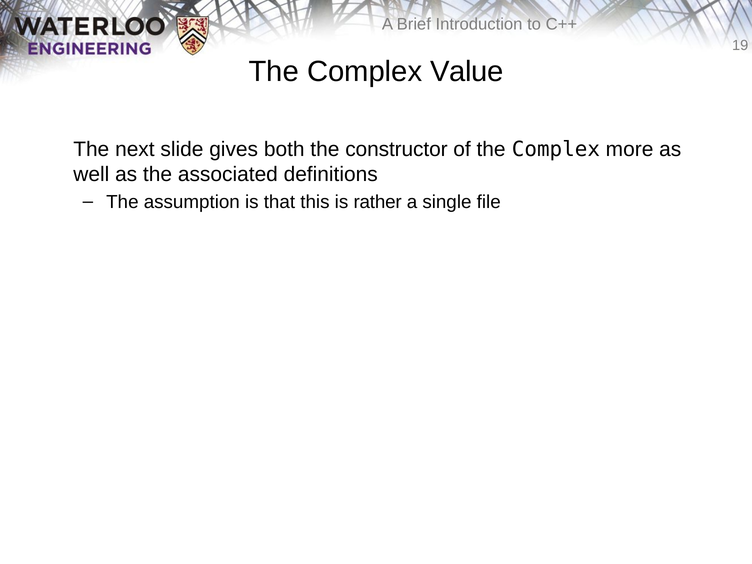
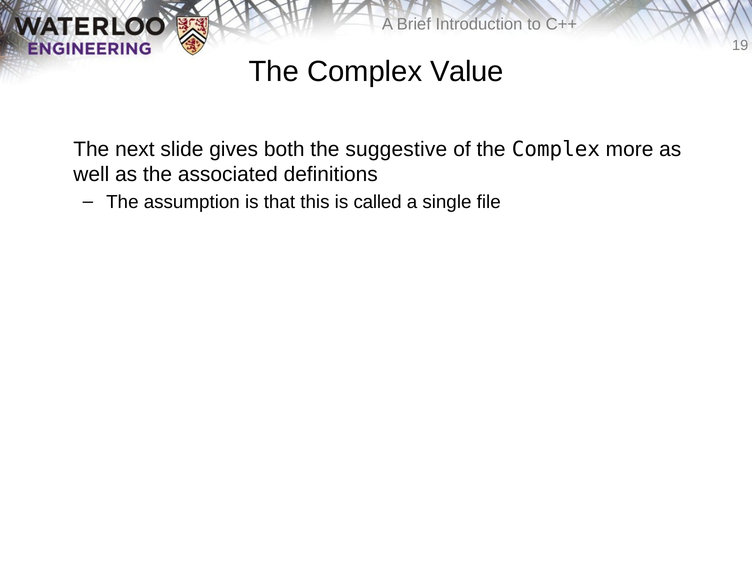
constructor: constructor -> suggestive (396, 149)
rather: rather -> called (378, 202)
